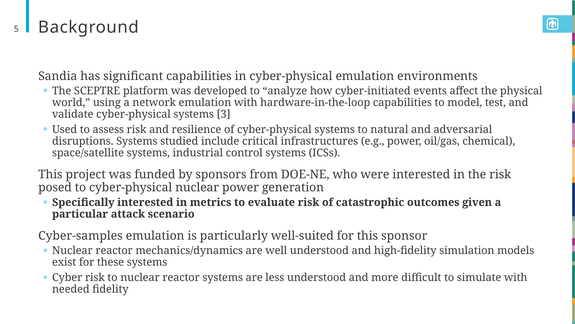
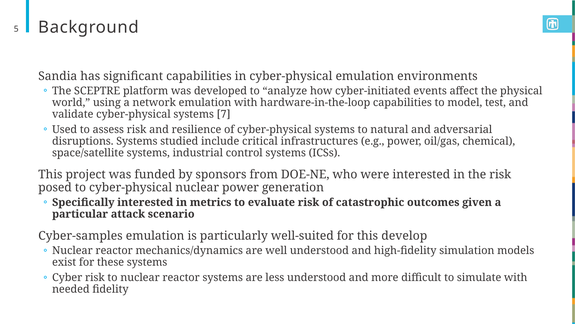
3: 3 -> 7 (224, 114)
sponsor: sponsor -> develop (404, 236)
